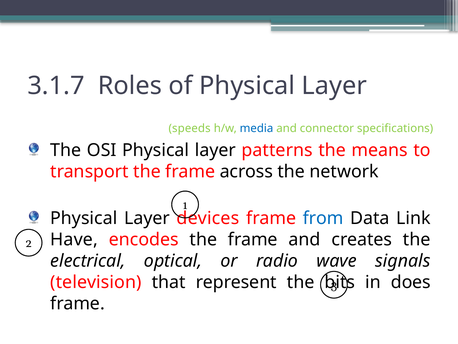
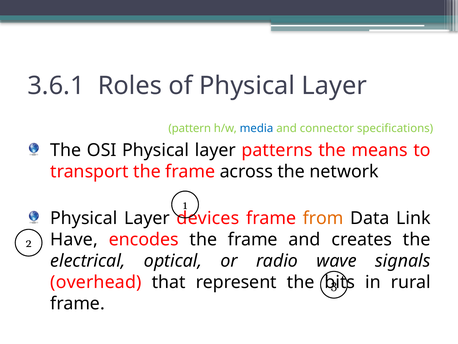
3.1.7: 3.1.7 -> 3.6.1 (56, 86)
speeds: speeds -> pattern (190, 128)
from colour: blue -> orange (323, 218)
television: television -> overhead (96, 282)
does: does -> rural (411, 282)
